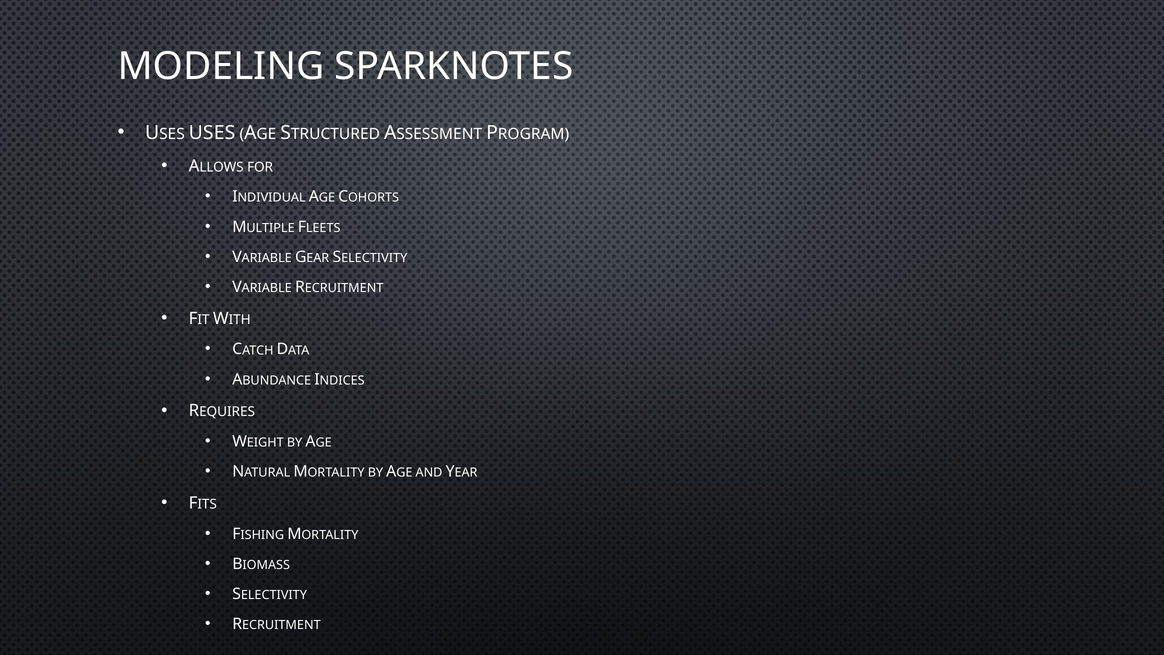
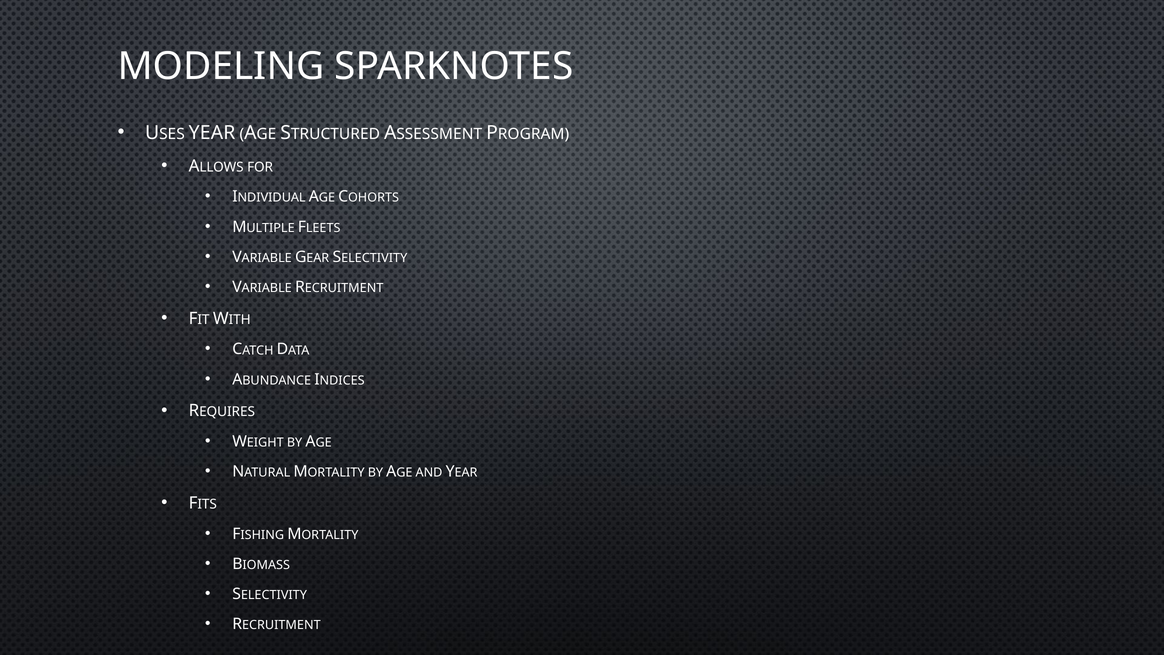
USES USES: USES -> YEAR (212, 133)
